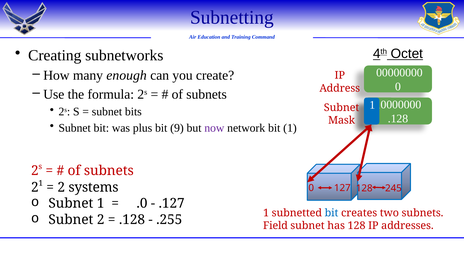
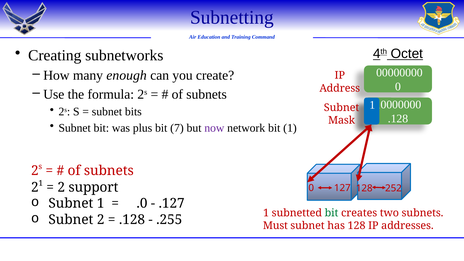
9: 9 -> 7 (177, 128)
systems: systems -> support (93, 187)
245: 245 -> 252 (393, 188)
bit colour: blue -> green (332, 213)
Field: Field -> Must (275, 226)
